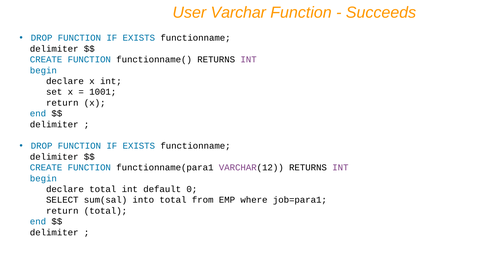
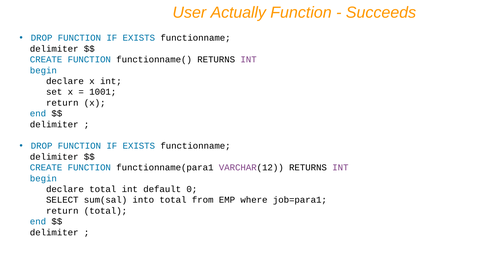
Varchar: Varchar -> Actually (238, 12)
